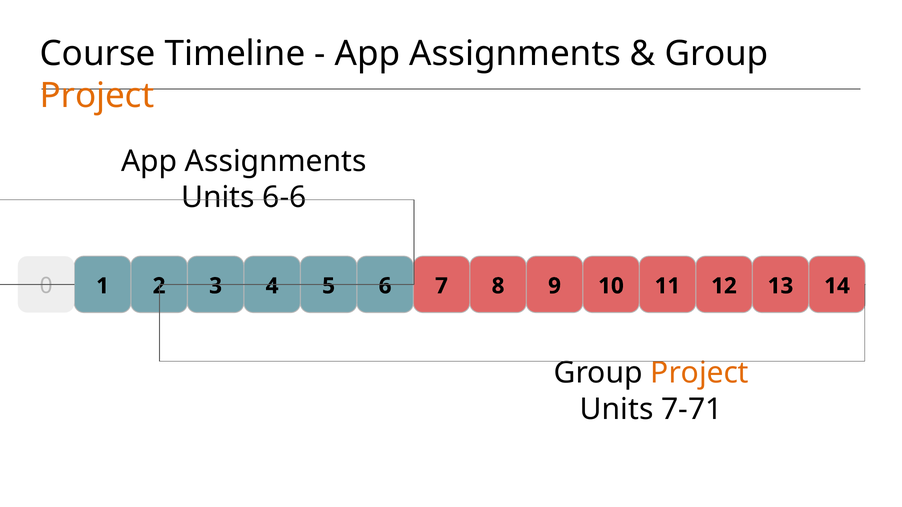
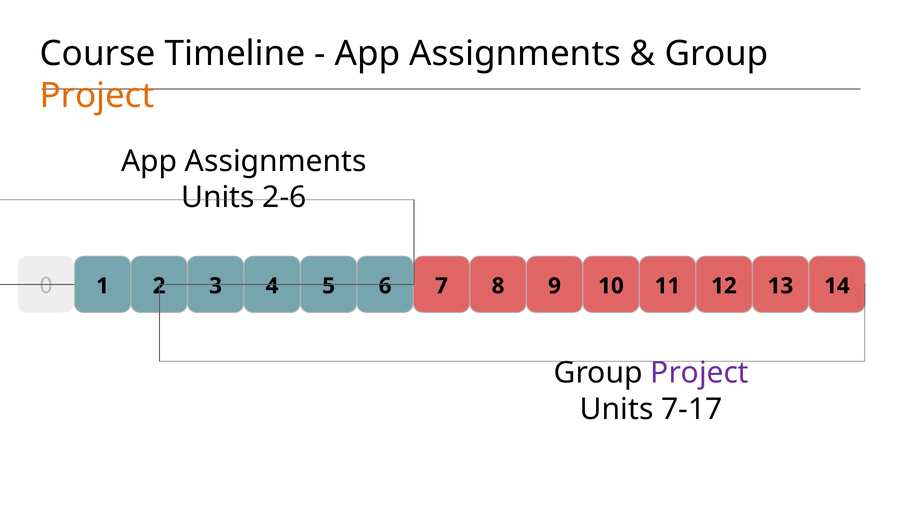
6-6: 6-6 -> 2-6 (285, 198)
Project colour: orange -> purple (700, 373)
7-71: 7-71 -> 7-17 (692, 409)
